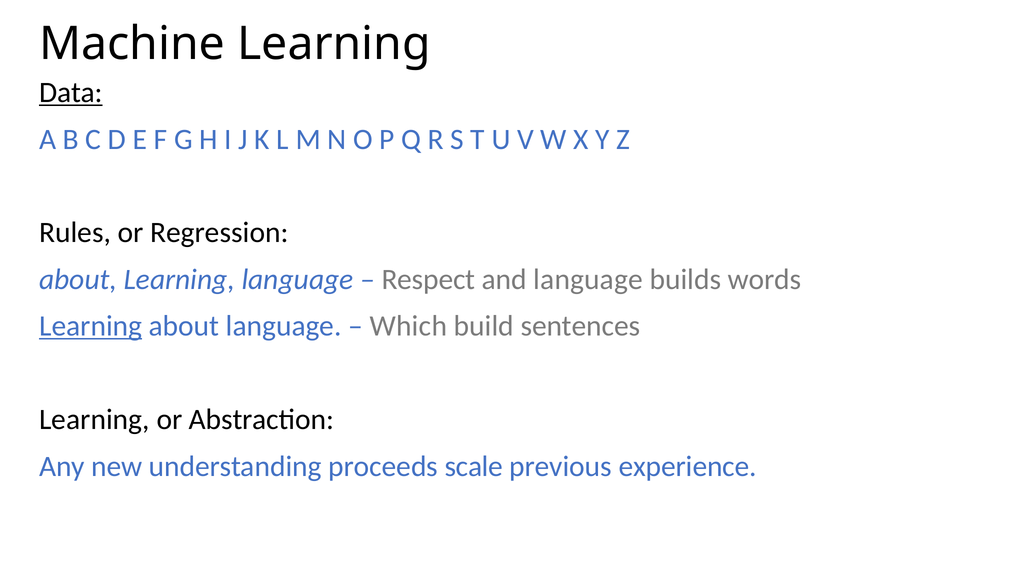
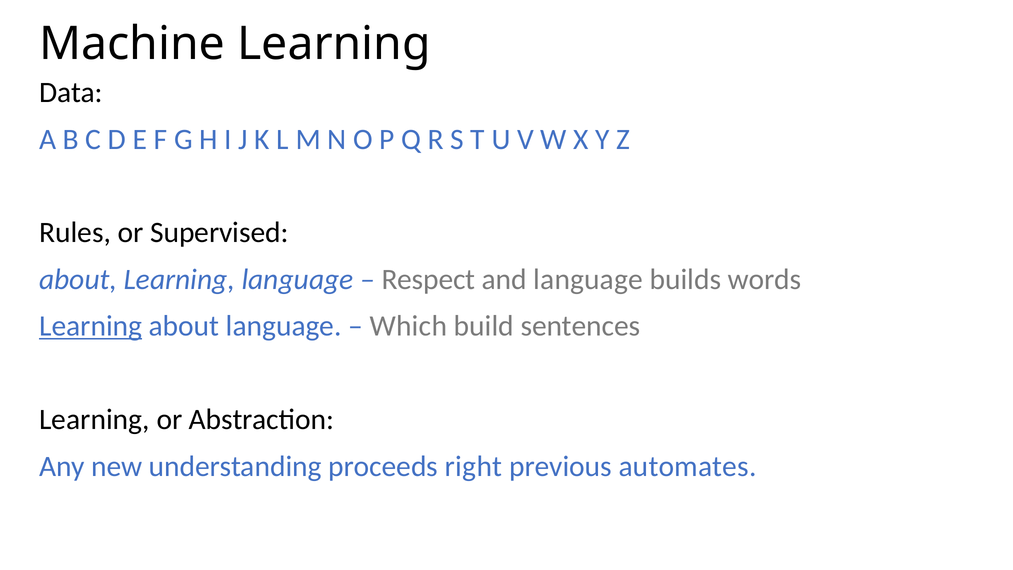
Data underline: present -> none (71, 93)
Regression: Regression -> Supervised (219, 233)
scale: scale -> right (474, 466)
experience: experience -> automates (688, 466)
